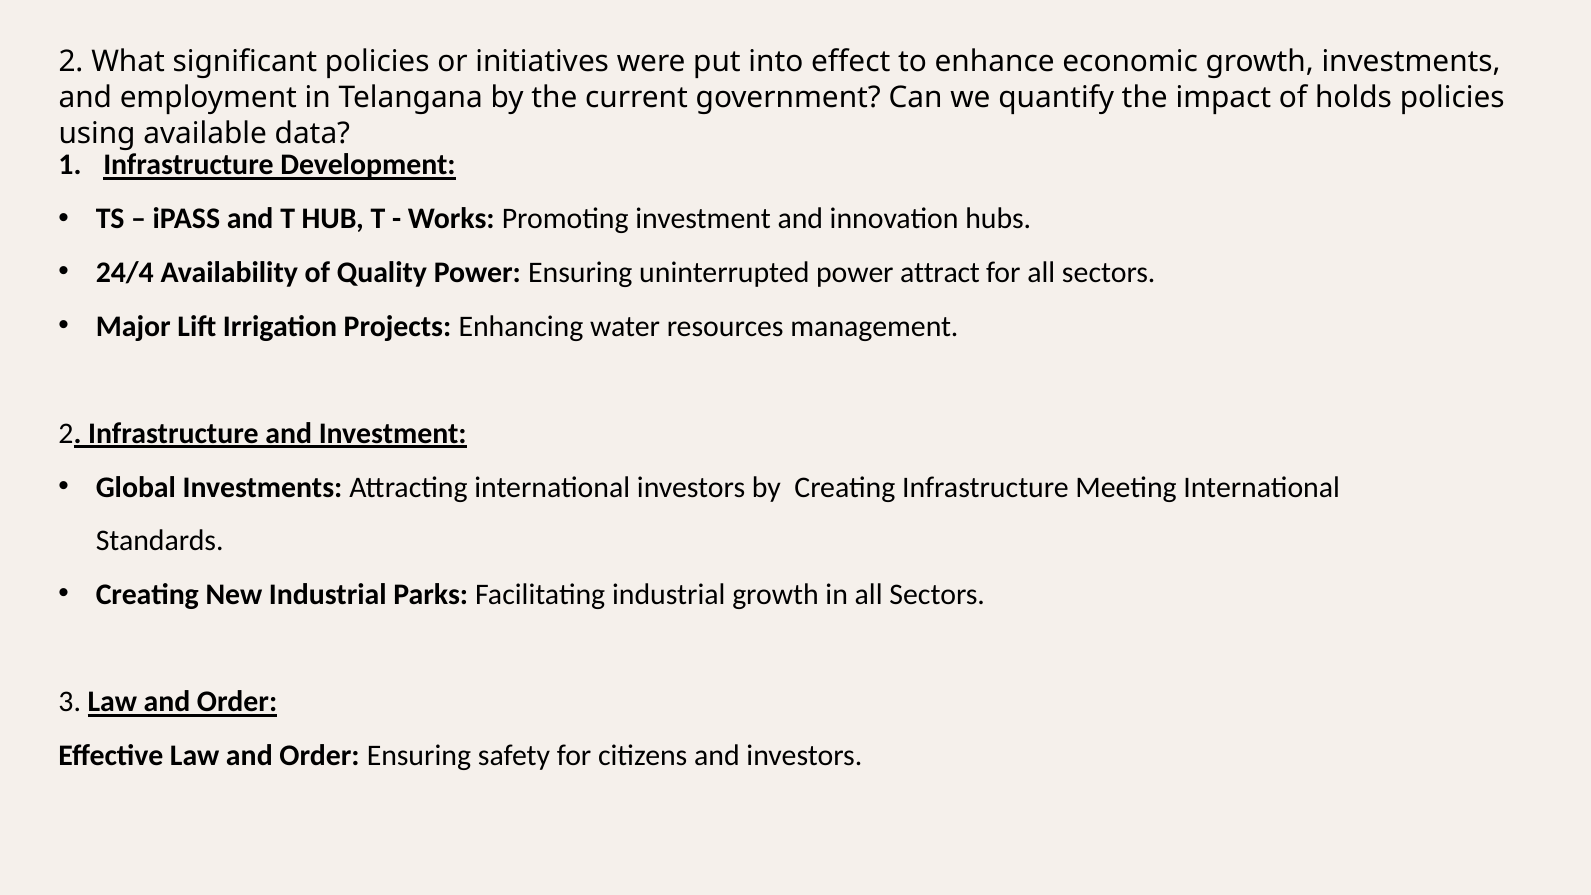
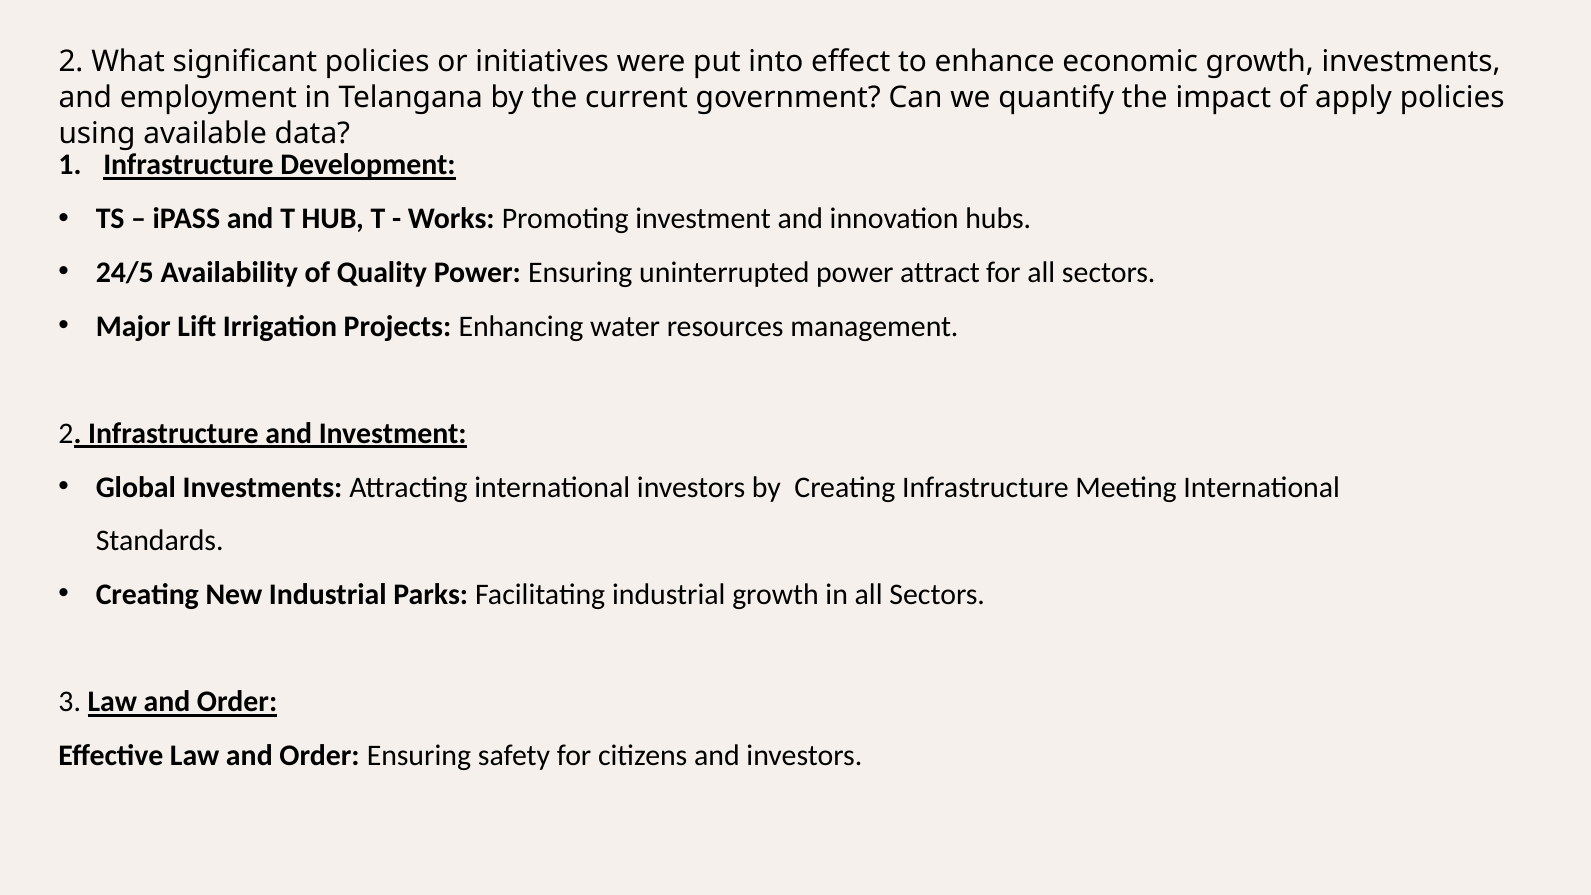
holds: holds -> apply (1353, 97)
24/4: 24/4 -> 24/5 (125, 272)
